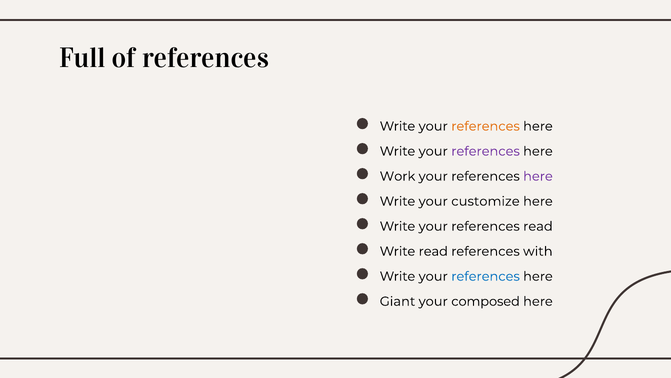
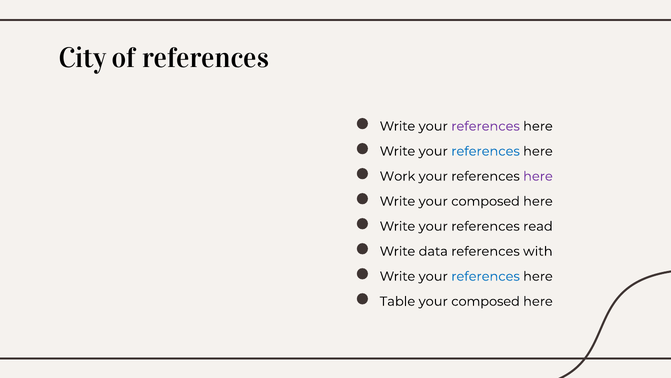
Full: Full -> City (82, 58)
references colour: orange -> purple (486, 126)
references colour: purple -> blue (486, 151)
Write your customize: customize -> composed (486, 201)
Write read: read -> data (433, 251)
Giant: Giant -> Table (397, 301)
